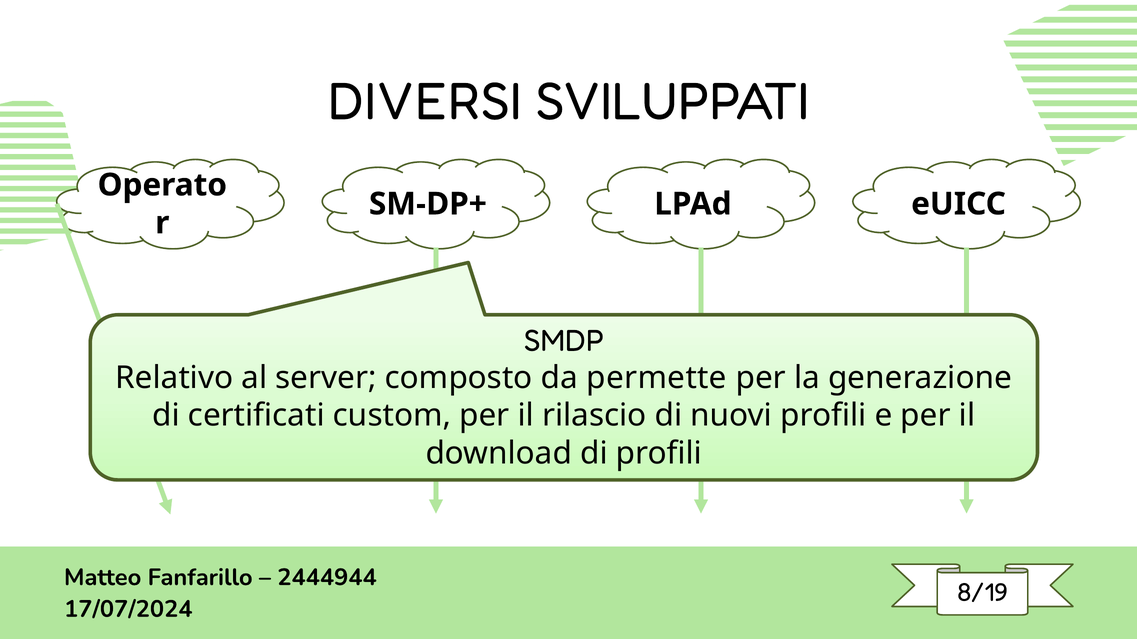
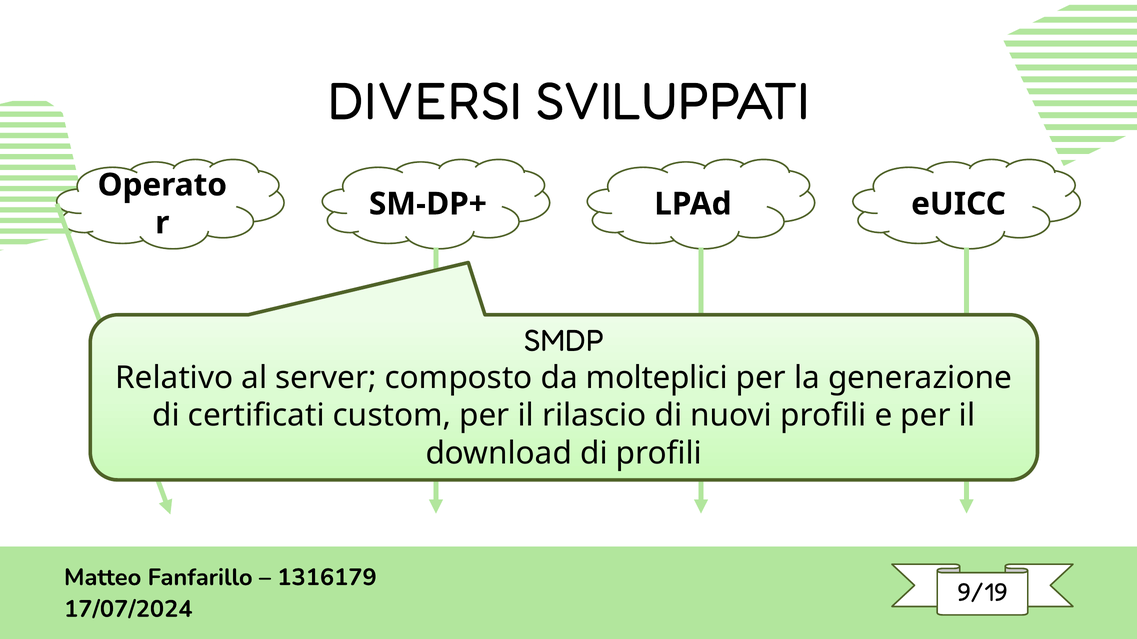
permette: permette -> molteplici (657, 378)
2444944: 2444944 -> 1316179 (327, 578)
8/19: 8/19 -> 9/19 (982, 593)
